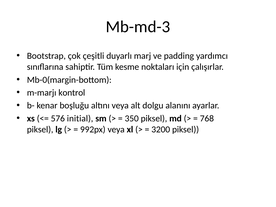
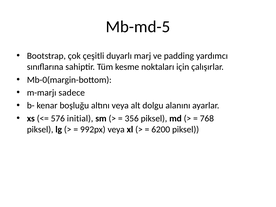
Mb-md-3: Mb-md-3 -> Mb-md-5 (138, 27)
kontrol: kontrol -> sadece (72, 93)
350: 350 -> 356 (132, 118)
3200: 3200 -> 6200 (161, 129)
